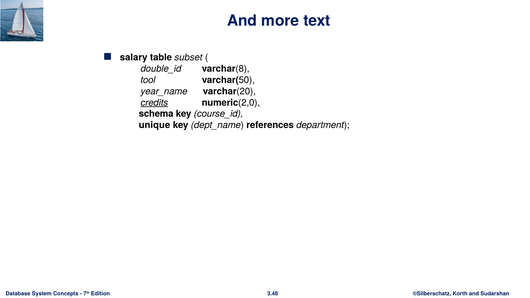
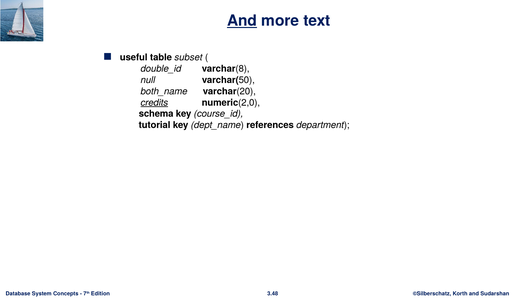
And underline: none -> present (242, 21)
salary: salary -> useful (134, 58)
tool: tool -> null (148, 80)
year_name: year_name -> both_name (164, 91)
unique: unique -> tutorial (155, 125)
